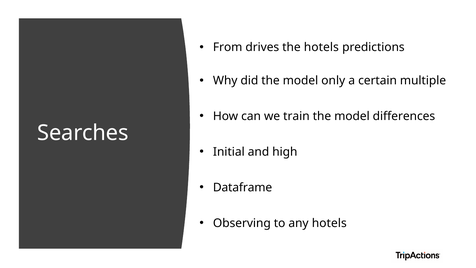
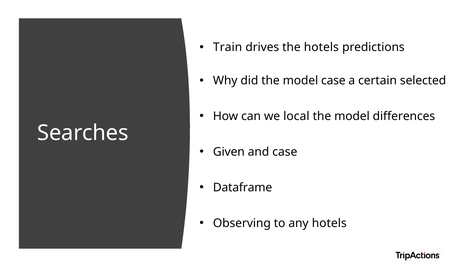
From: From -> Train (228, 47)
model only: only -> case (333, 80)
multiple: multiple -> selected (423, 80)
train: train -> local (296, 116)
Initial: Initial -> Given (229, 152)
and high: high -> case (285, 152)
